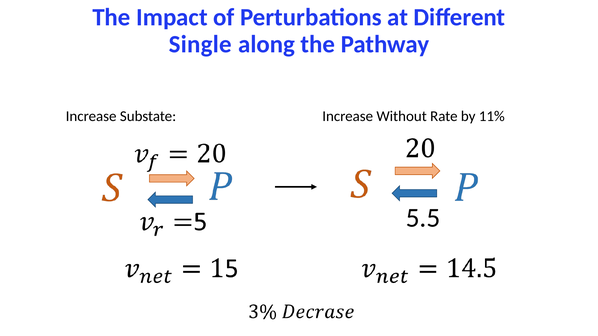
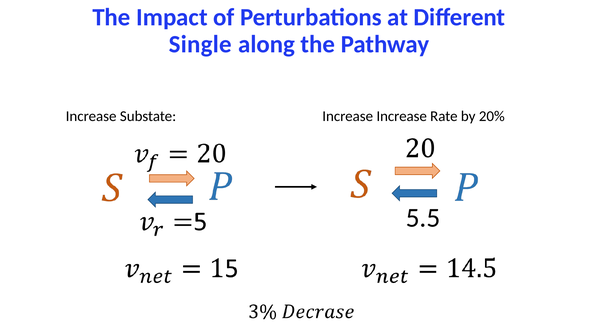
Increase Without: Without -> Increase (402, 117)
11%: 11% -> 20% (492, 117)
